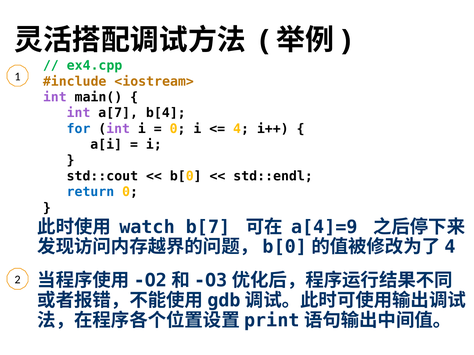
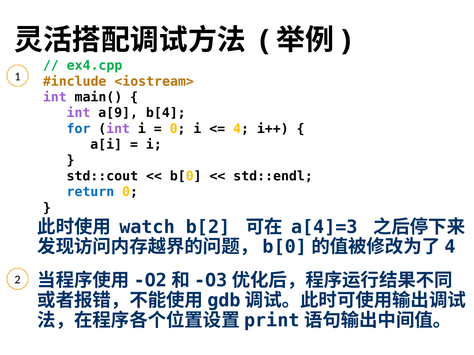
a[7: a[7 -> a[9 (118, 113)
b[7: b[7 -> b[2 (208, 227)
a[4]=9: a[4]=9 -> a[4]=3 (324, 227)
